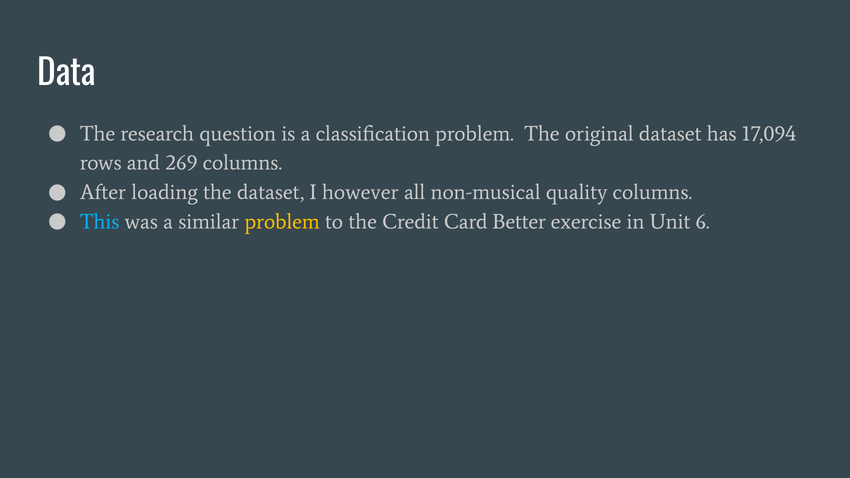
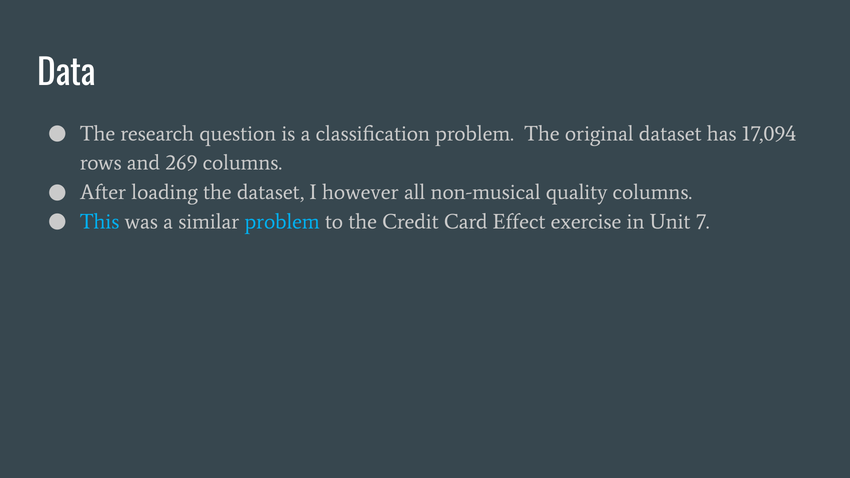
problem colour: yellow -> light blue (282, 222)
Better: Better -> Effect (519, 222)
6: 6 -> 7 (703, 222)
